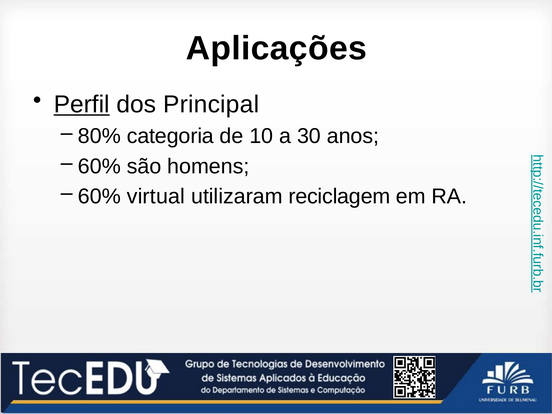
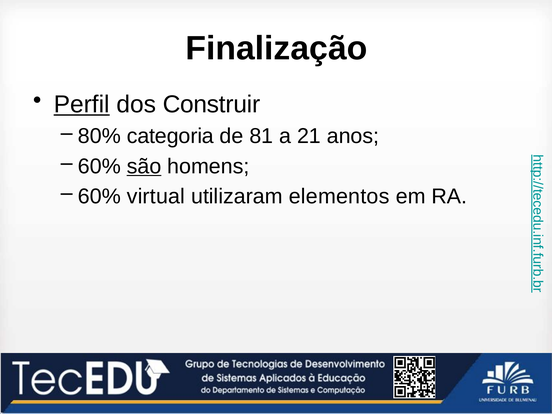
Aplicações: Aplicações -> Finalização (277, 48)
Principal: Principal -> Construir (211, 104)
10: 10 -> 81 (261, 136)
30: 30 -> 21 (309, 136)
são underline: none -> present (144, 166)
reciclagem: reciclagem -> elementos (339, 196)
